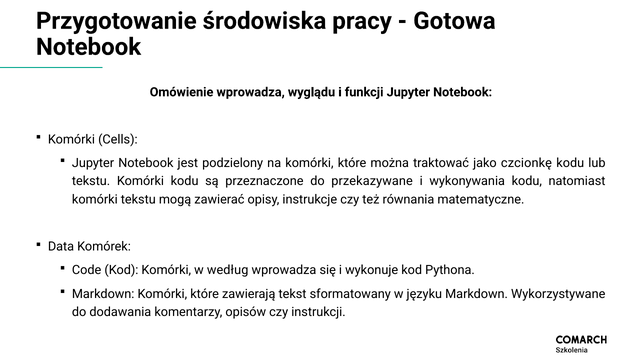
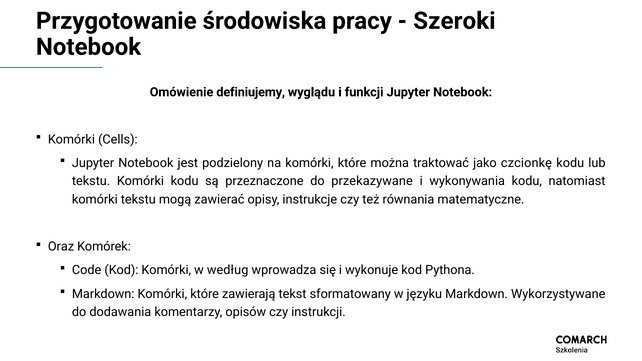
Gotowa: Gotowa -> Szeroki (454, 21)
Omówienie wprowadza: wprowadza -> definiujemy (251, 92)
Data: Data -> Oraz (61, 247)
